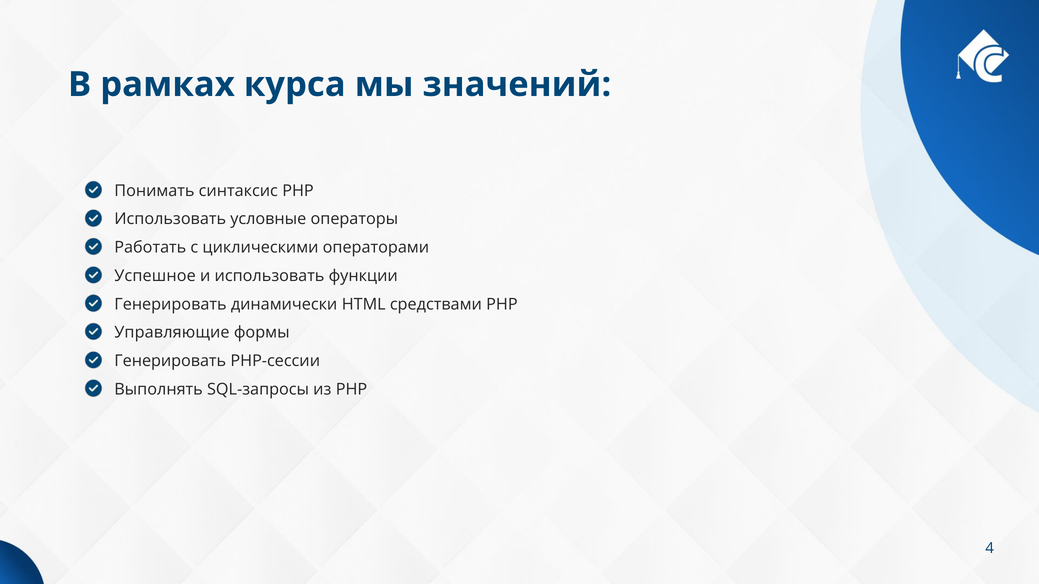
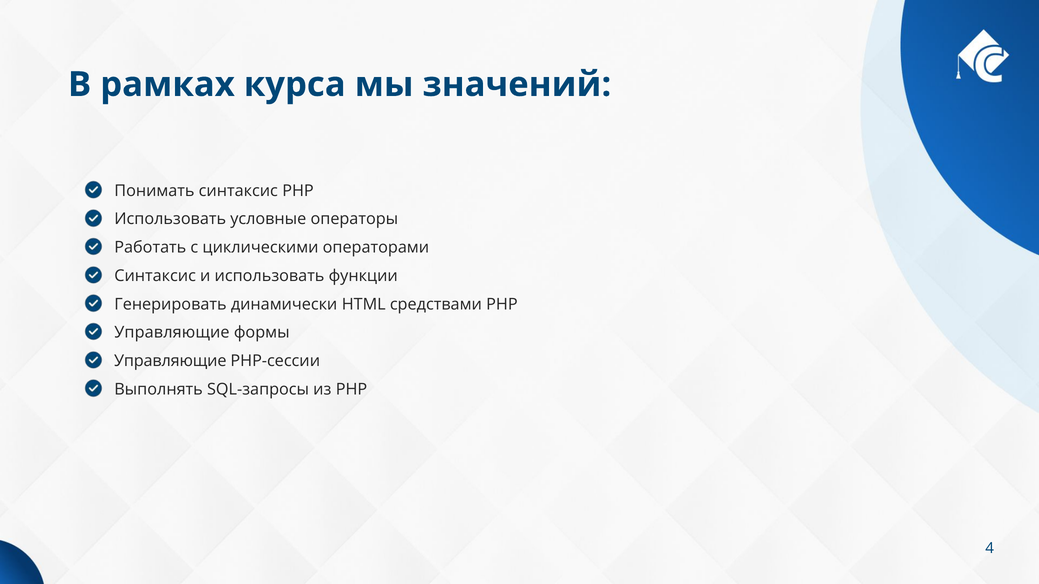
Успешное: Успешное -> Синтаксис (155, 276)
Генерировать: Генерировать -> Управляющие (170, 361)
